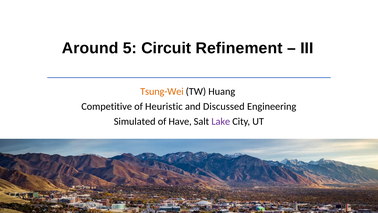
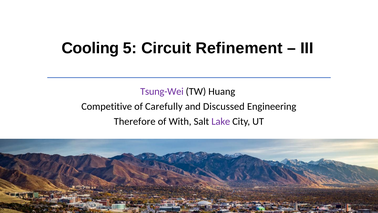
Around: Around -> Cooling (90, 48)
Tsung-Wei colour: orange -> purple (162, 91)
Heuristic: Heuristic -> Carefully (164, 106)
Simulated: Simulated -> Therefore (135, 121)
Have: Have -> With (180, 121)
